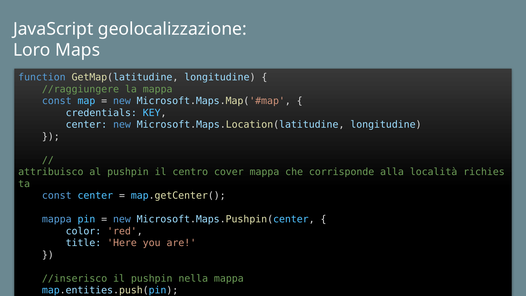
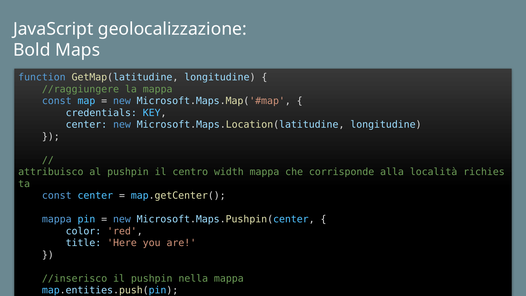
Loro: Loro -> Bold (32, 50)
cover: cover -> width (229, 172)
